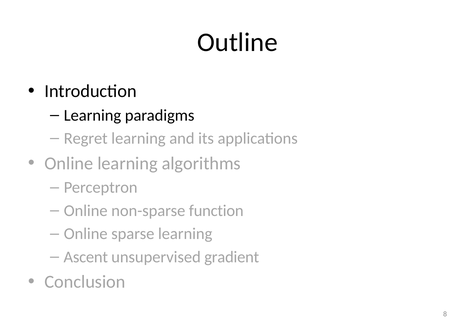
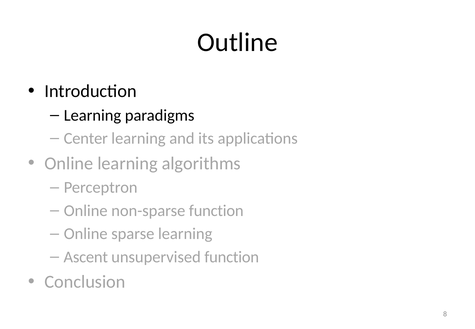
Regret: Regret -> Center (86, 138)
unsupervised gradient: gradient -> function (232, 257)
